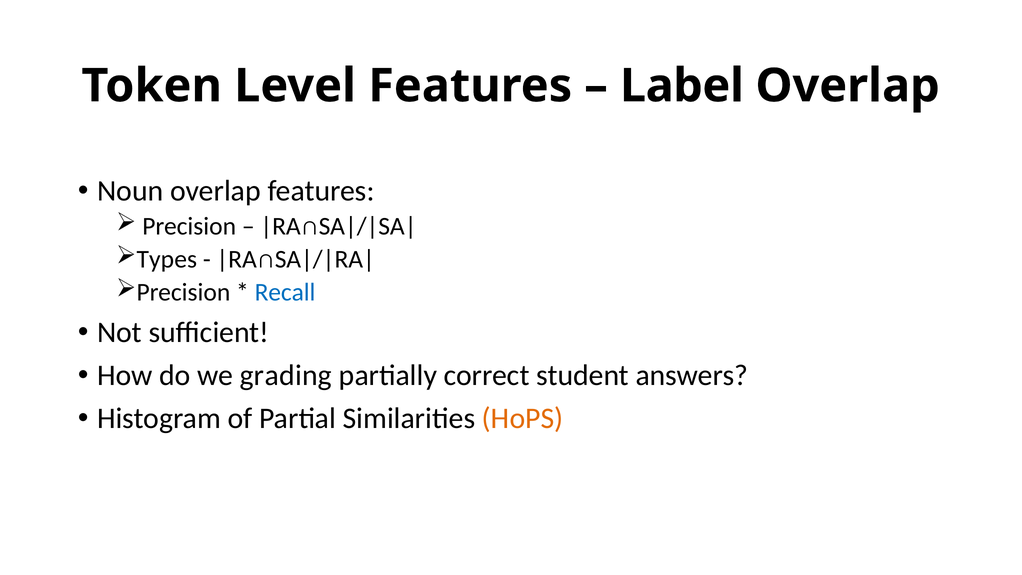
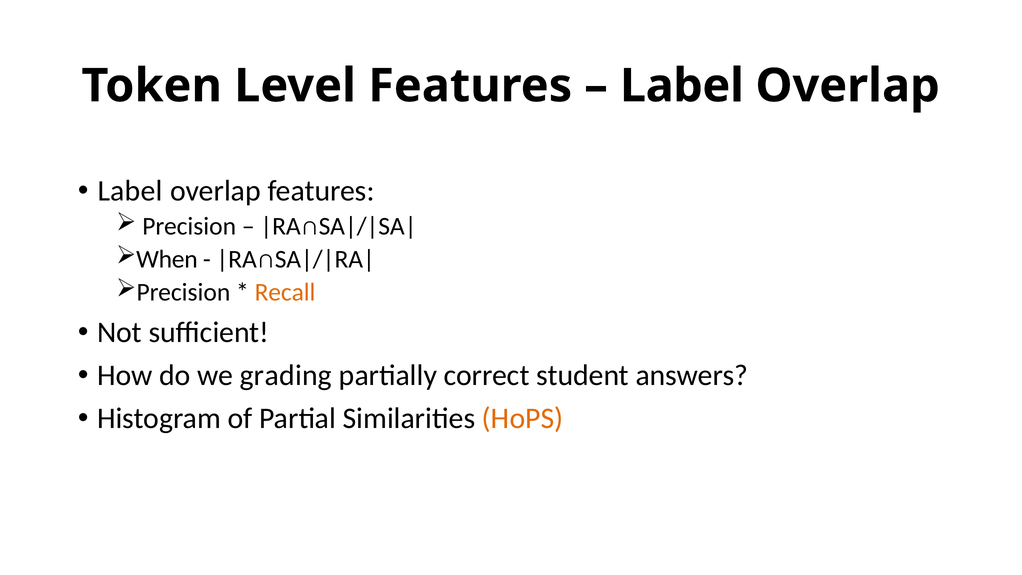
Noun: Noun -> Label (130, 191)
Types: Types -> When (167, 259)
Recall colour: blue -> orange (285, 292)
